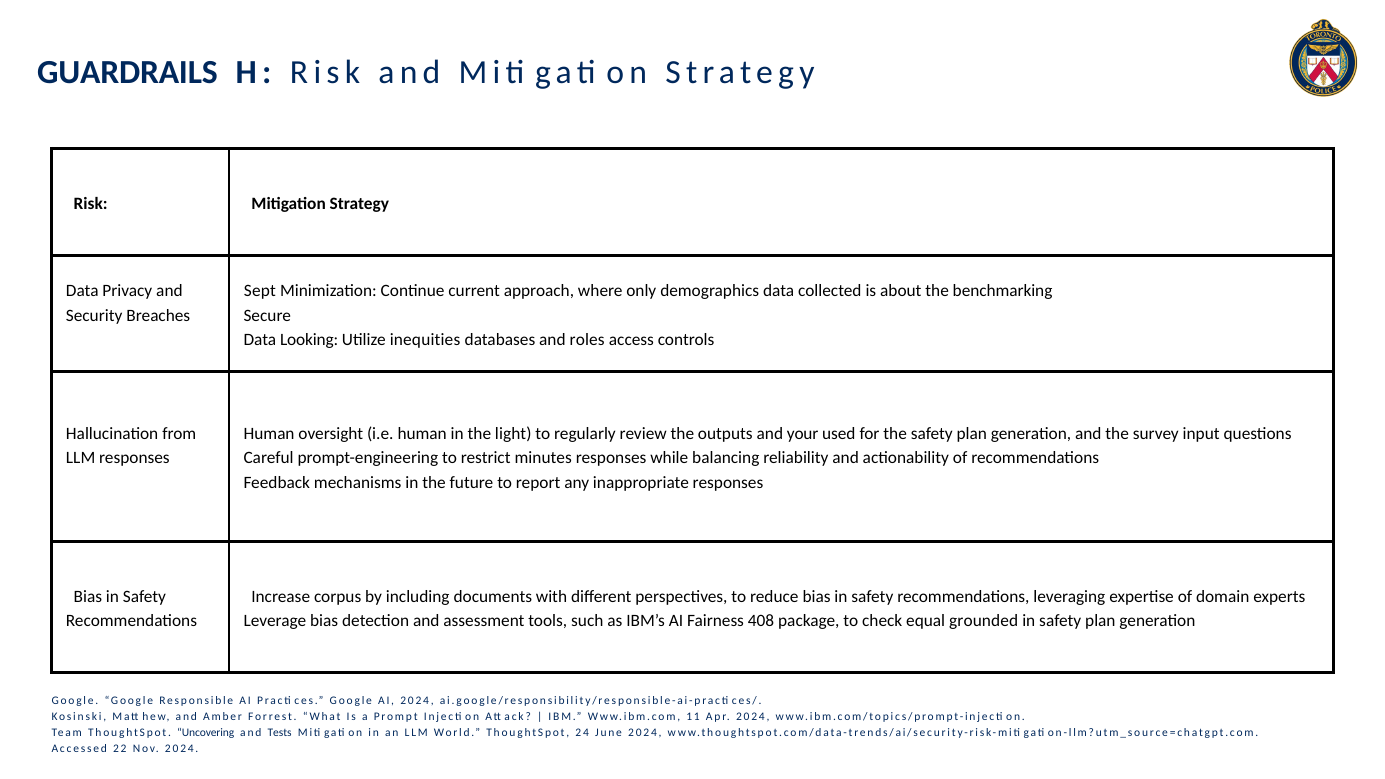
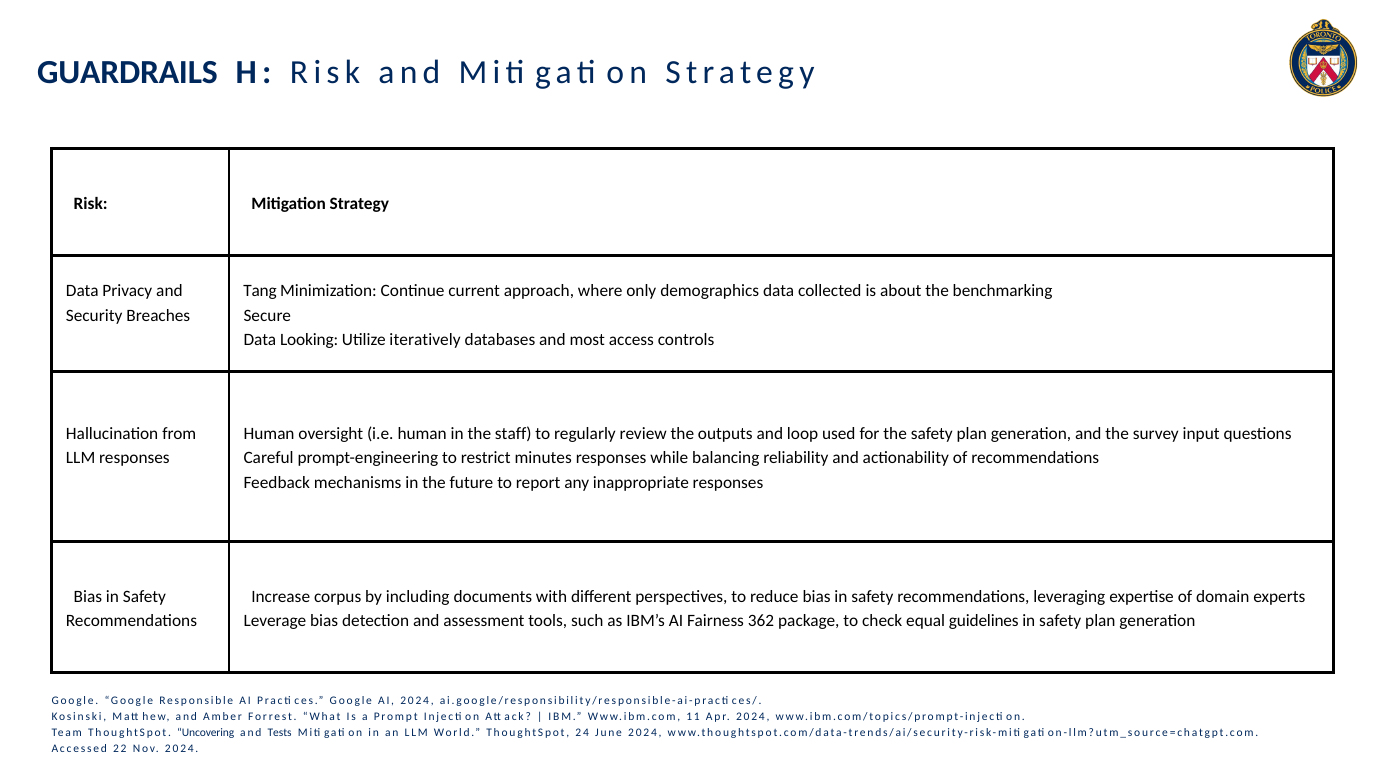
Sept: Sept -> Tang (260, 291)
inequities: inequities -> iteratively (425, 340)
roles: roles -> most (587, 340)
light: light -> staff (513, 434)
your: your -> loop (803, 434)
408: 408 -> 362 (761, 621)
grounded: grounded -> guidelines (984, 621)
